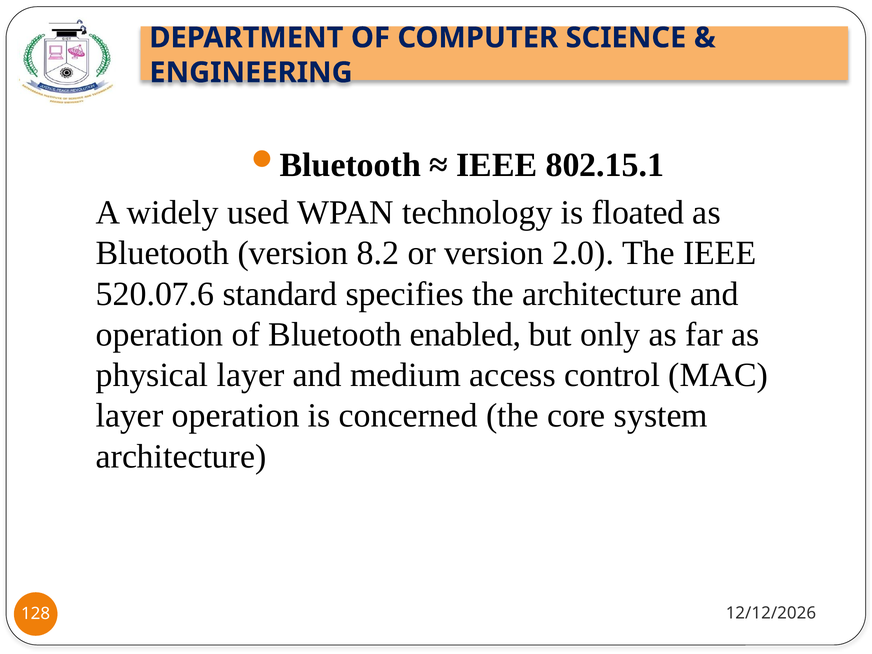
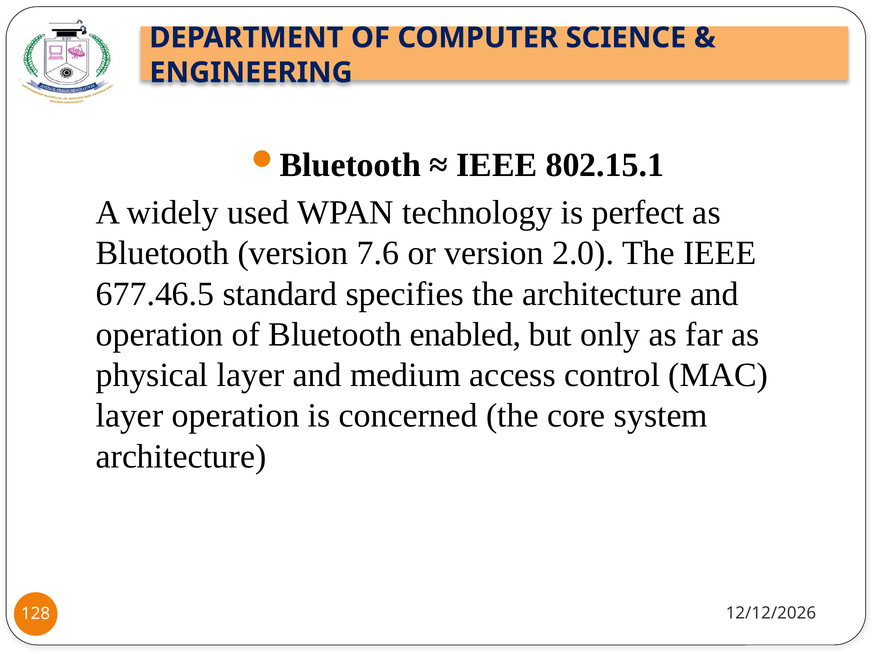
floated: floated -> perfect (638, 213)
8.2: 8.2 -> 7.6 (378, 253)
520.07.6: 520.07.6 -> 677.46.5 (155, 294)
